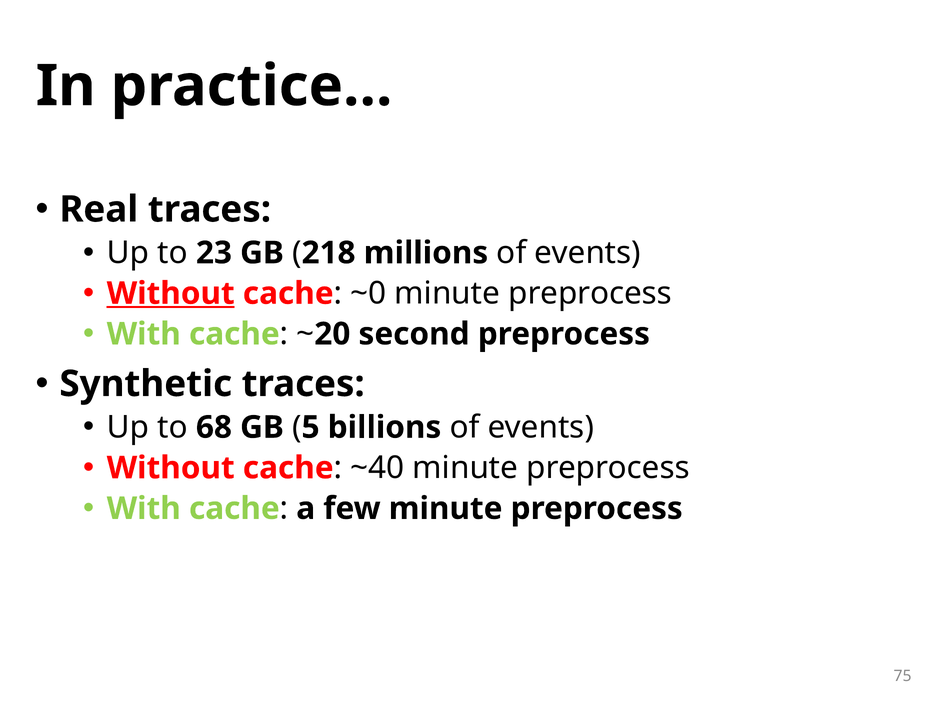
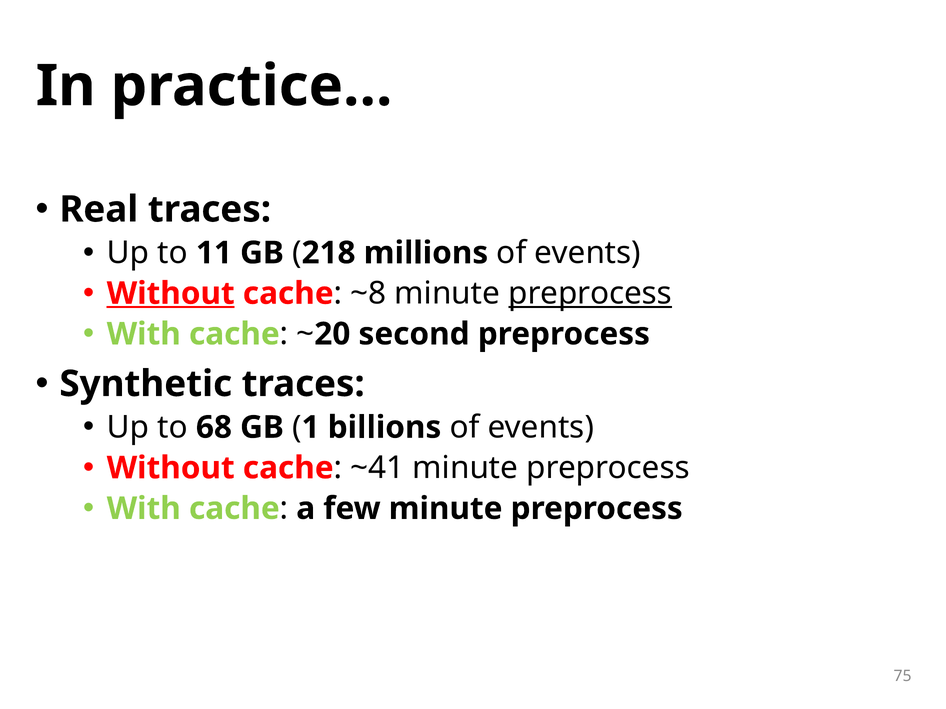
23: 23 -> 11 (214, 253)
~0: ~0 -> ~8 (368, 294)
preprocess underline: none -> present (590, 294)
5: 5 -> 1 (311, 428)
~40: ~40 -> ~41 (377, 468)
